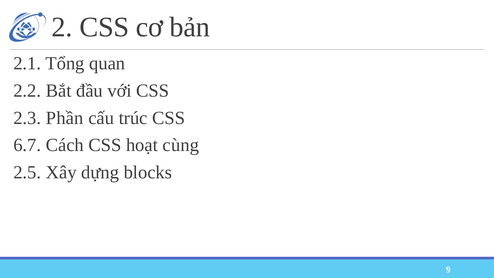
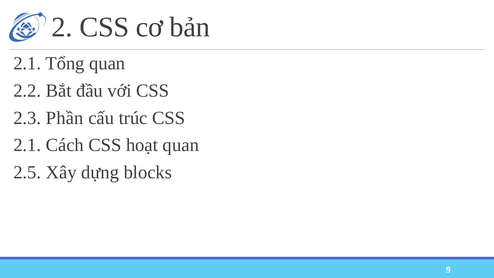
6.7: 6.7 -> 2.1 (27, 145)
hoạt cùng: cùng -> quan (181, 145)
